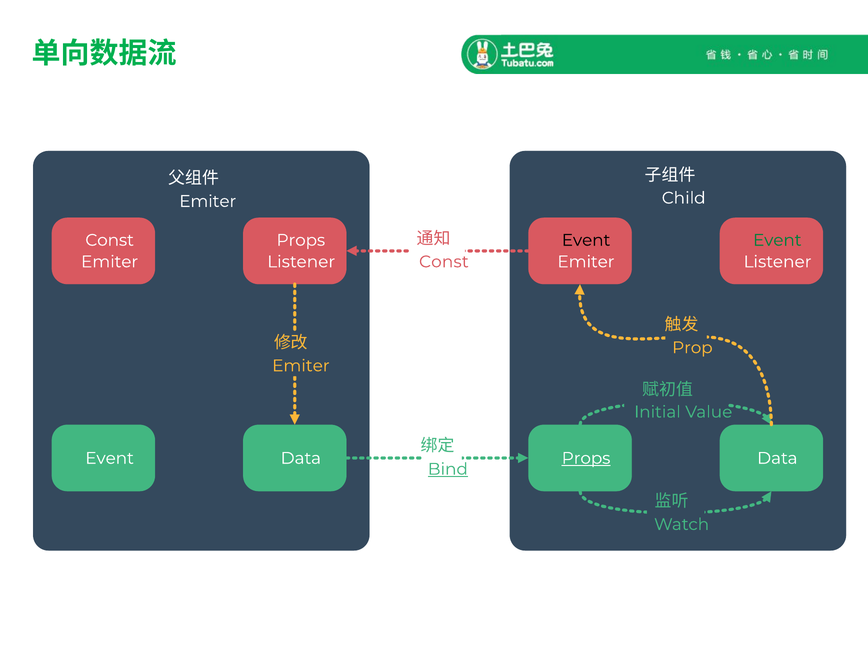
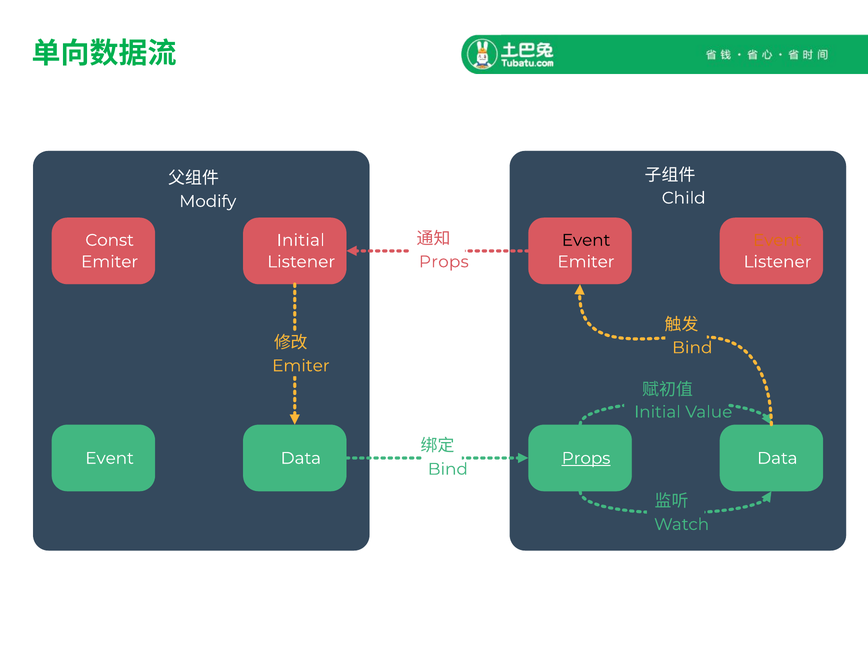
Emiter: Emiter -> Modify (208, 201)
Props: Props -> Initial (301, 240)
Event colour: green -> orange (777, 240)
Const: Const -> Props (444, 262)
Prop: Prop -> Bind (692, 348)
Bind underline: present -> none (448, 469)
